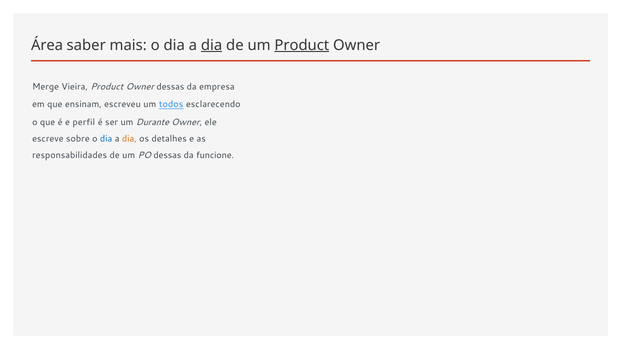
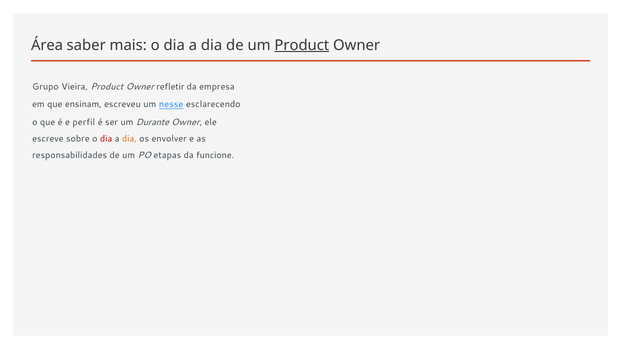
dia underline: present -> none (212, 45)
Merge: Merge -> Grupo (46, 87)
Owner dessas: dessas -> refletir (170, 87)
todos: todos -> nesse (171, 104)
dia colour: blue -> red (106, 139)
detalhes: detalhes -> envolver (169, 139)
PO dessas: dessas -> etapas (167, 155)
